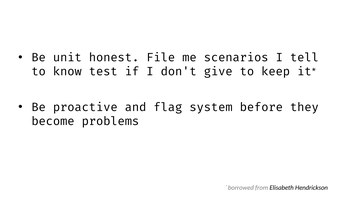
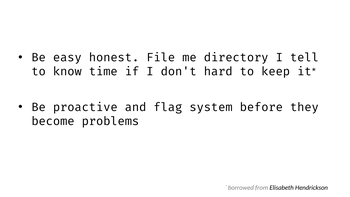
unit: unit -> easy (67, 58)
scenarios: scenarios -> directory (236, 58)
test: test -> time (103, 72)
give: give -> hard (218, 72)
